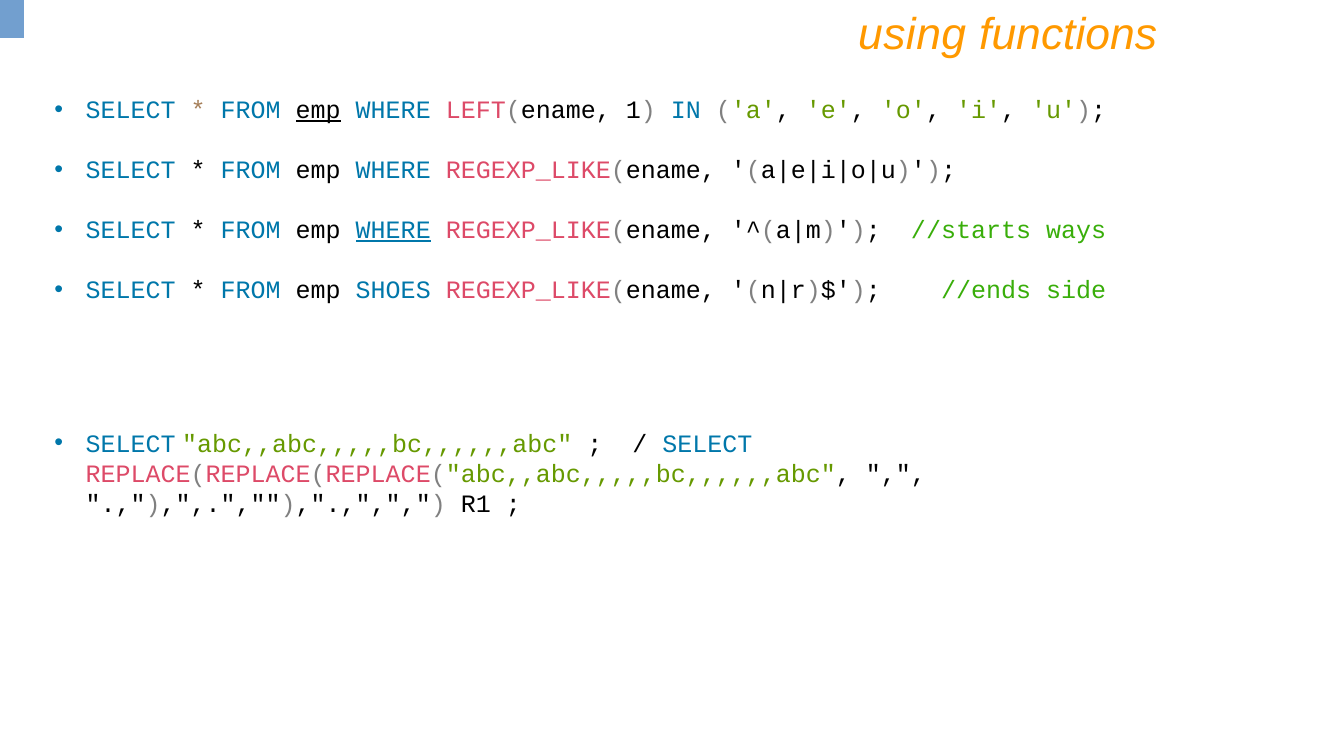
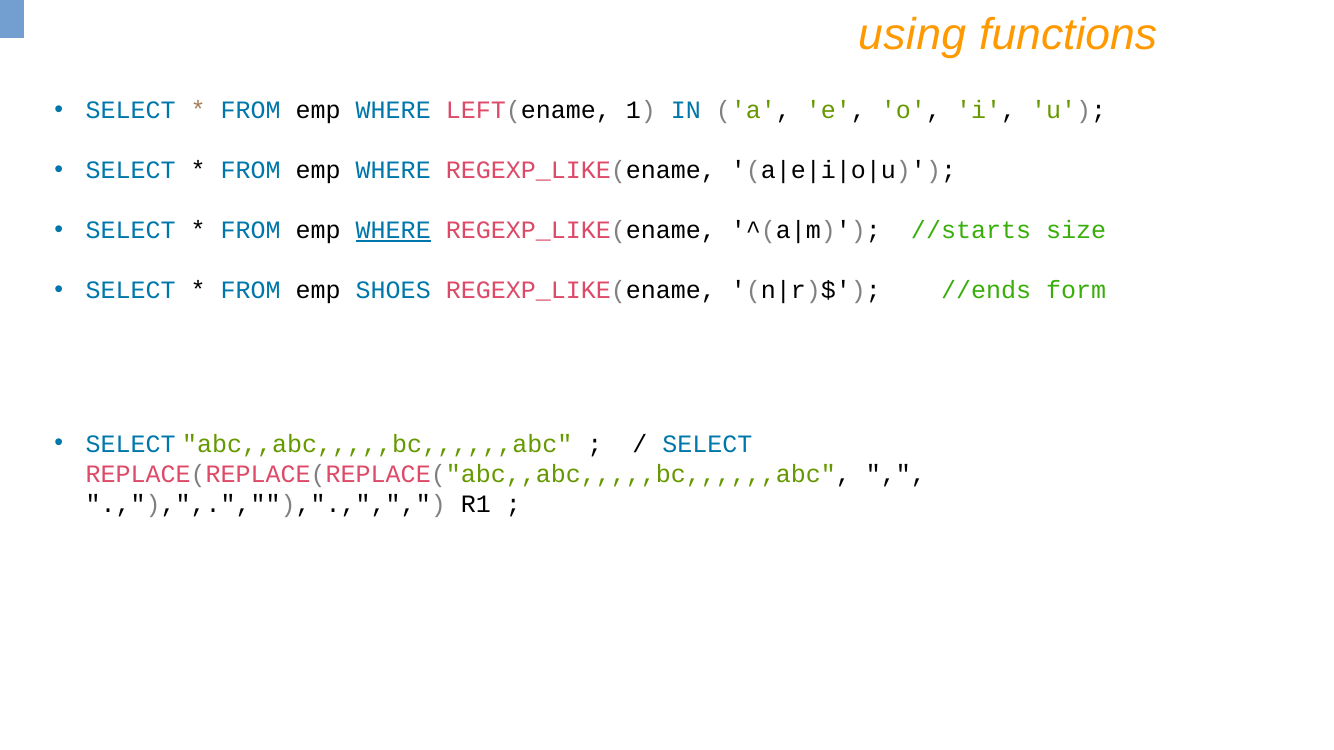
emp underline: present -> none (318, 110)
ways: ways -> size (1076, 230)
side: side -> form (1076, 290)
